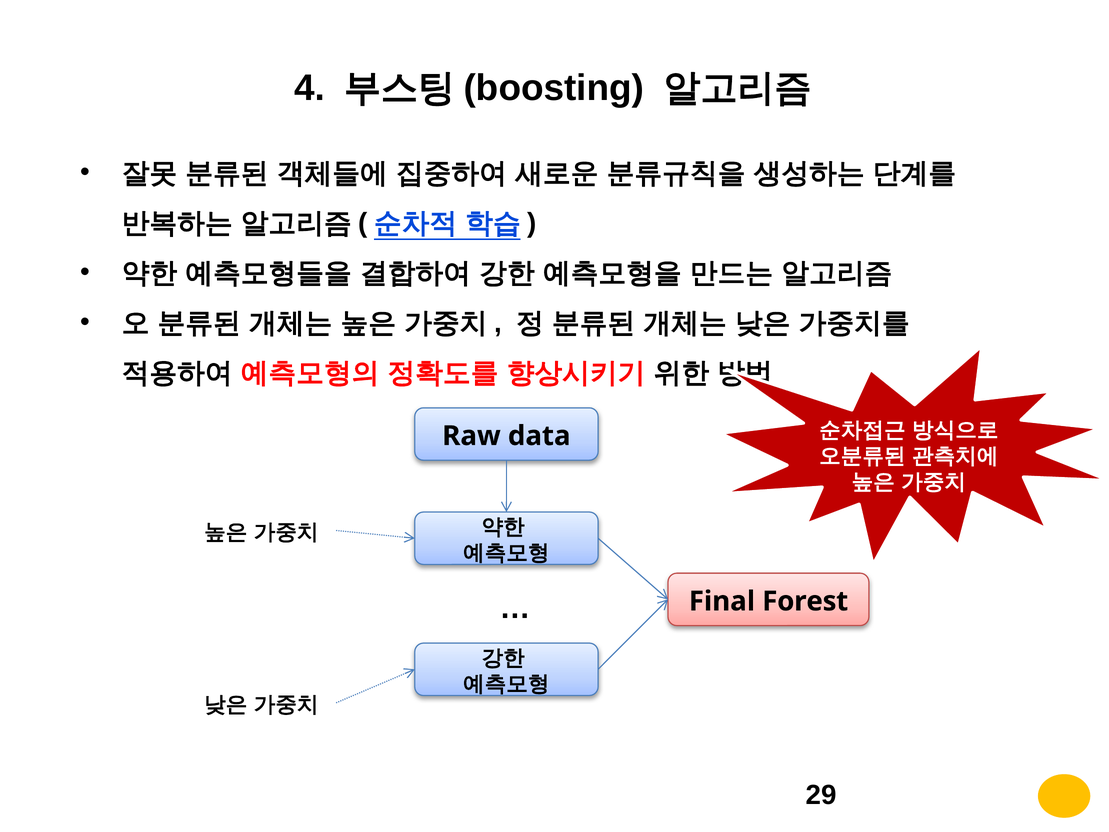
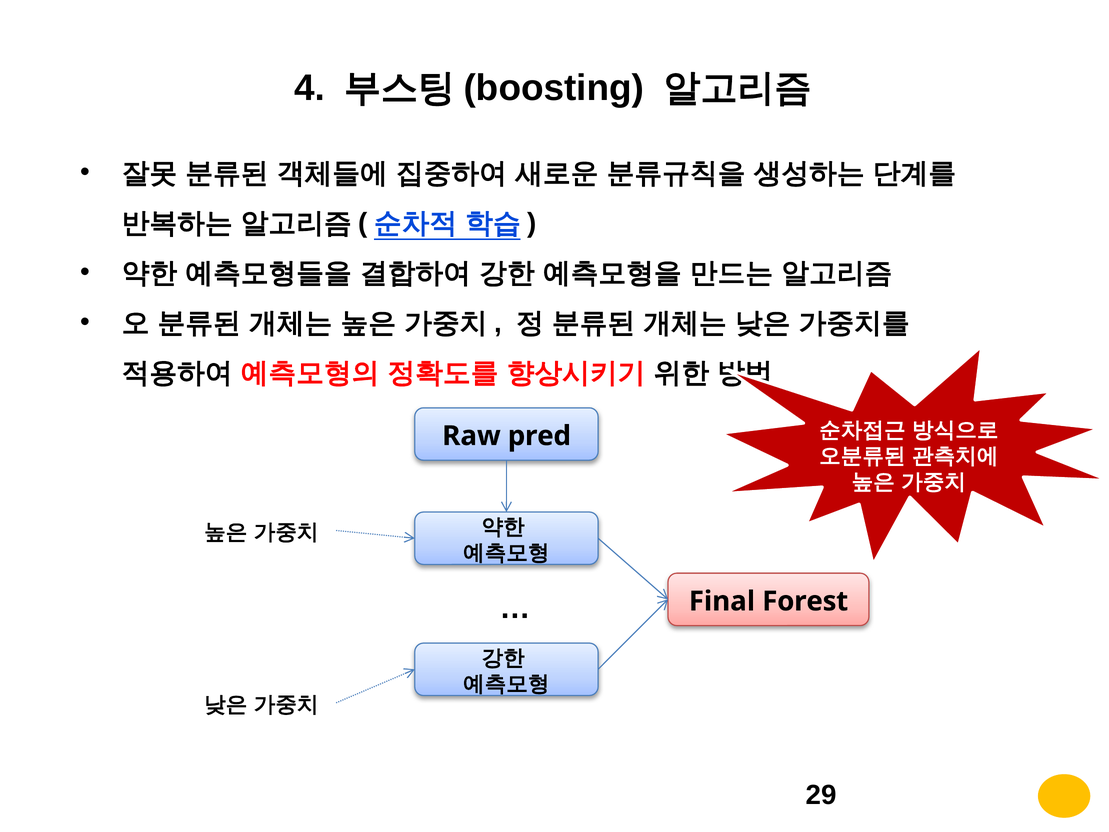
data: data -> pred (539, 436)
